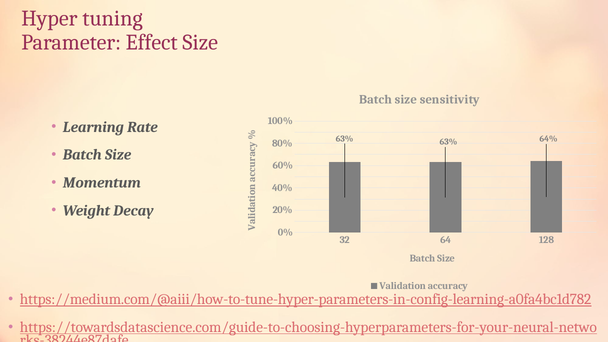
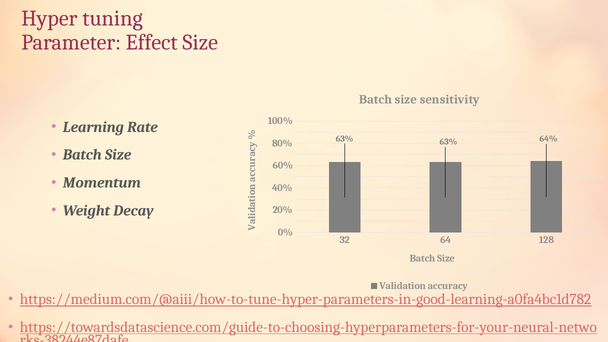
https://medium.com/@aiii/how-to-tune-hyper-parameters-in-config-learning-a0fa4bc1d782: https://medium.com/@aiii/how-to-tune-hyper-parameters-in-config-learning-a0fa4bc1d782 -> https://medium.com/@aiii/how-to-tune-hyper-parameters-in-good-learning-a0fa4bc1d782 (305, 299)
